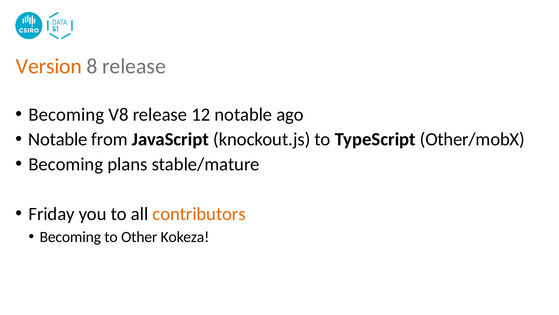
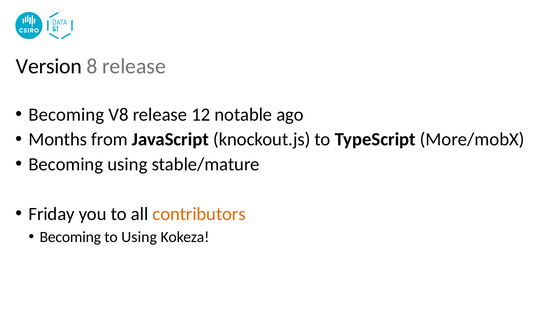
Version colour: orange -> black (49, 66)
Notable: Notable -> Months (58, 139)
Other/mobX: Other/mobX -> More/mobX (472, 139)
Becoming plans: plans -> using (127, 164)
to Other: Other -> Using (139, 237)
